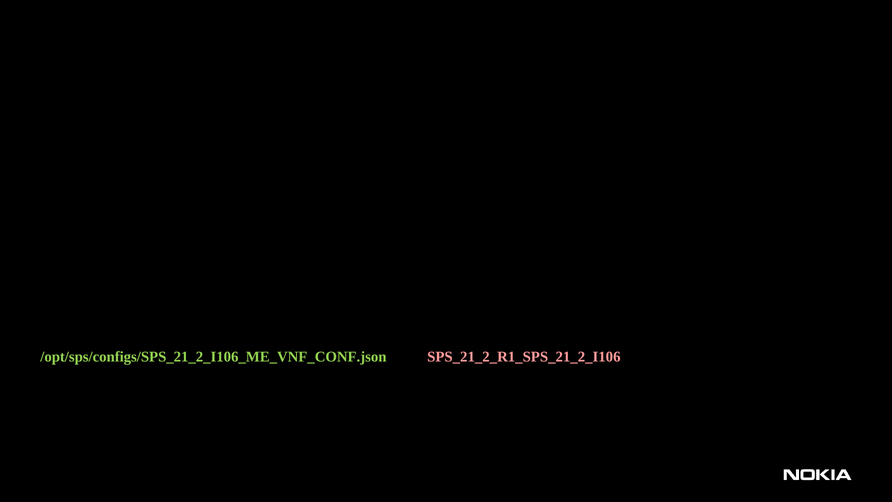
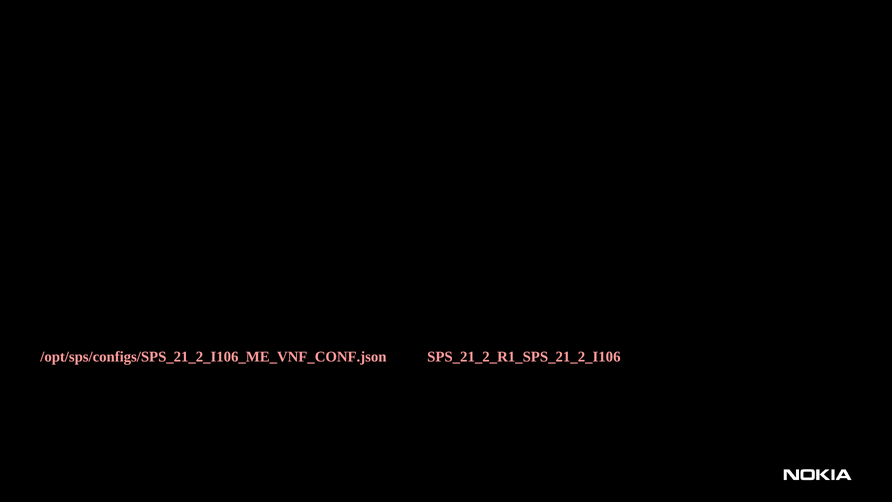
/opt/sps/configs/SPS_21_2_I106_ME_VNF_CONF.json colour: light green -> pink (213, 357)
